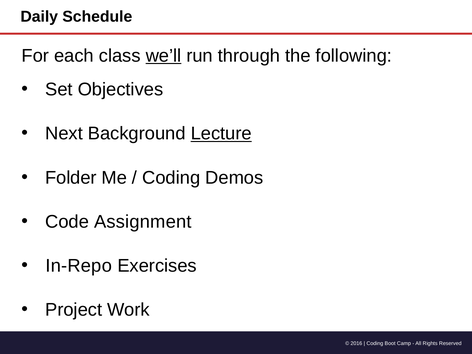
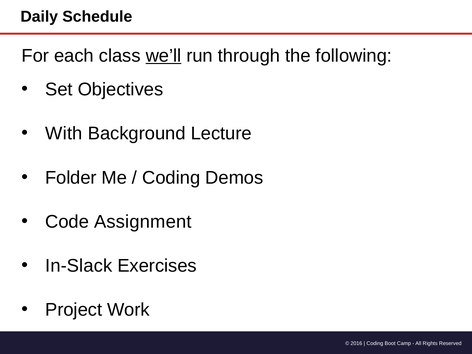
Next: Next -> With (64, 134)
Lecture underline: present -> none (221, 134)
In-Repo: In-Repo -> In-Slack (79, 266)
